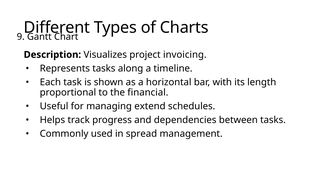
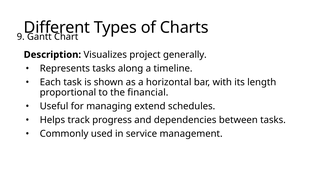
invoicing: invoicing -> generally (185, 55)
spread: spread -> service (142, 134)
